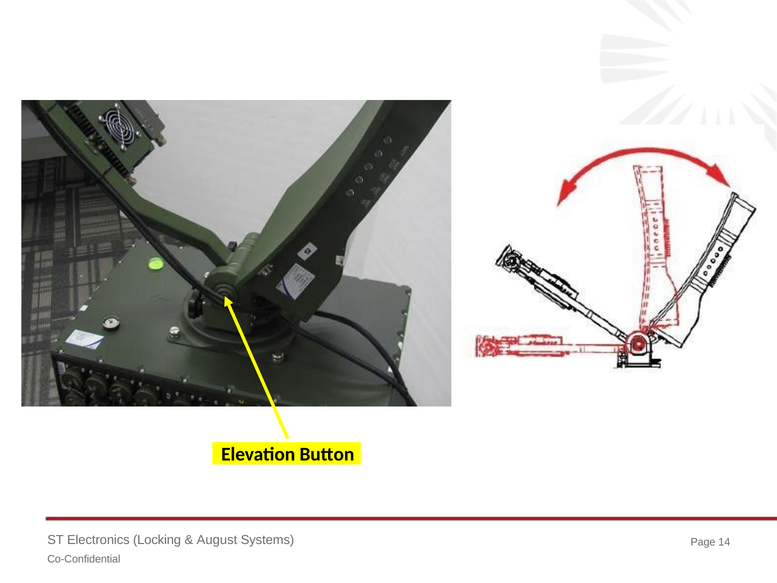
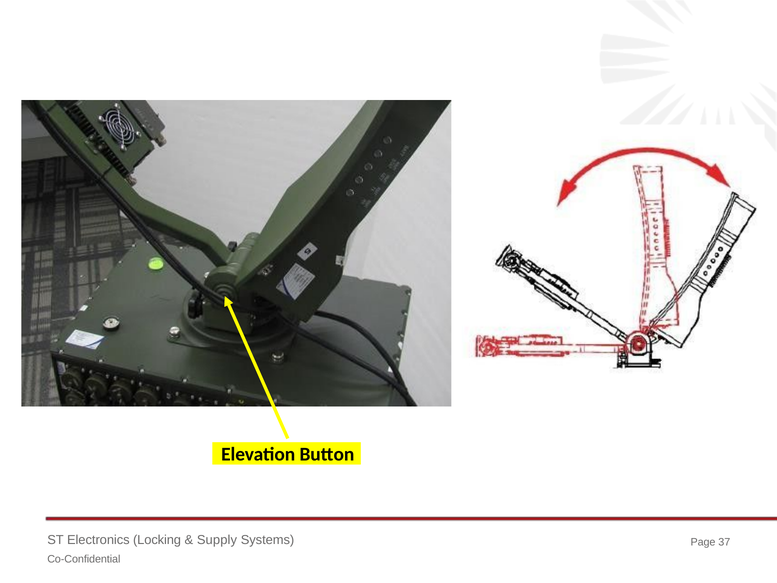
August: August -> Supply (217, 540)
14: 14 -> 37 (724, 542)
